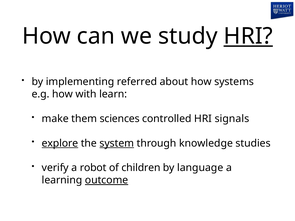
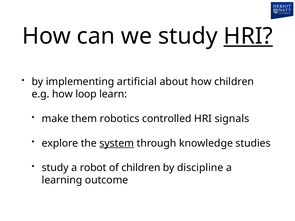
referred: referred -> artificial (137, 82)
how systems: systems -> children (234, 82)
with: with -> loop (86, 94)
sciences: sciences -> robotics (120, 119)
explore underline: present -> none (60, 143)
verify: verify -> study (55, 168)
language: language -> discipline (200, 168)
outcome underline: present -> none (107, 180)
